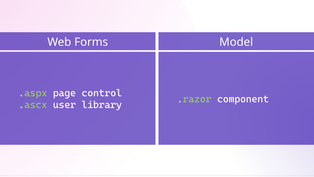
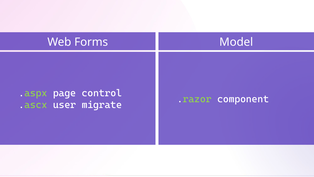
library: library -> migrate (102, 105)
